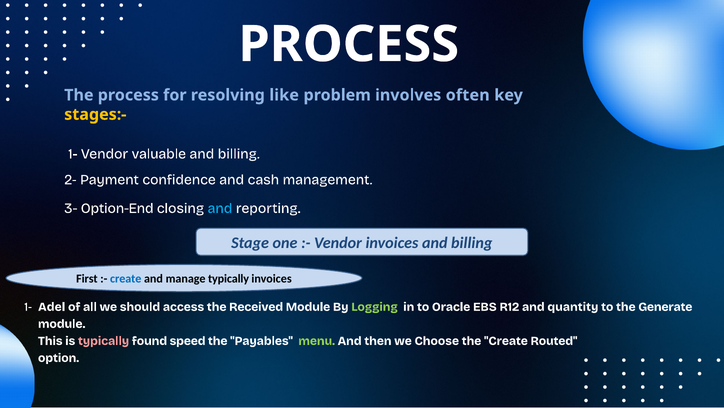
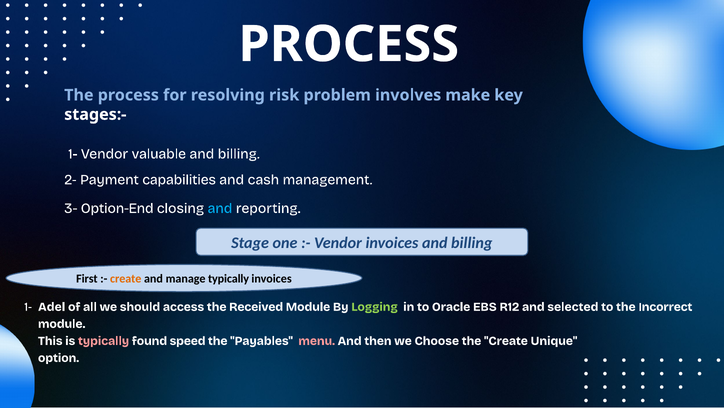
like: like -> risk (284, 95)
often: often -> make (468, 95)
stages:- colour: yellow -> white (95, 114)
confidence: confidence -> capabilities (179, 179)
create colour: blue -> orange (126, 278)
quantity: quantity -> selected (573, 306)
Generate: Generate -> Incorrect (665, 306)
menu colour: light green -> pink (317, 340)
Routed: Routed -> Unique (554, 340)
